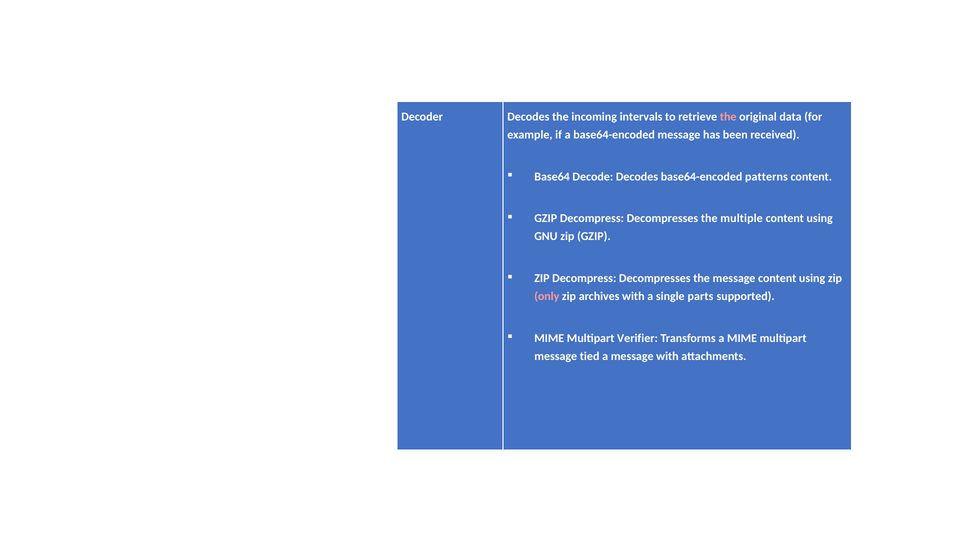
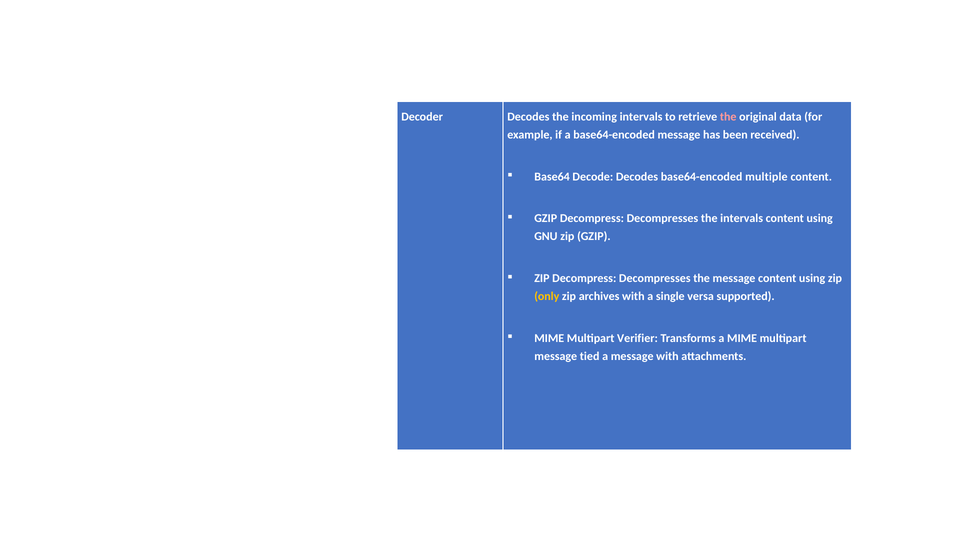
patterns: patterns -> multiple (766, 177)
the multiple: multiple -> intervals (742, 219)
only colour: pink -> yellow (547, 297)
parts: parts -> versa (701, 297)
